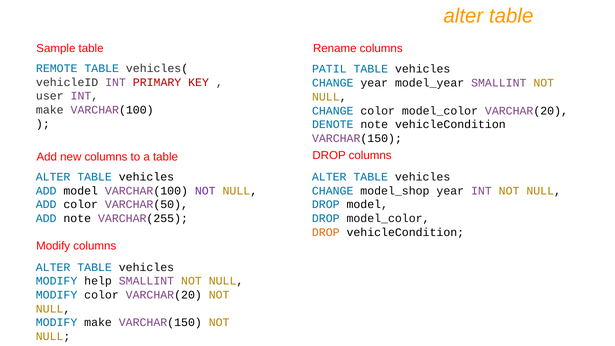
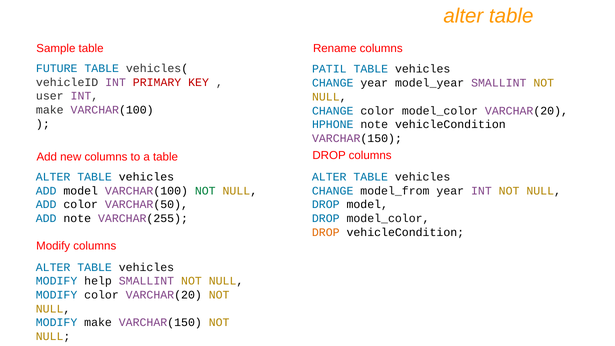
REMOTE: REMOTE -> FUTURE (57, 68)
DENOTE: DENOTE -> HPHONE (333, 125)
NOT colour: purple -> green (205, 191)
model_shop: model_shop -> model_from (395, 191)
